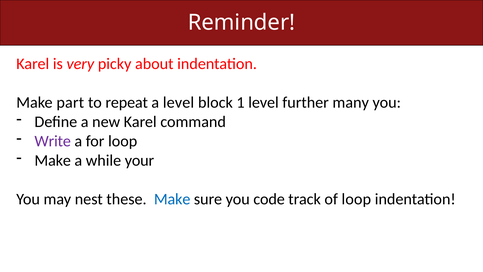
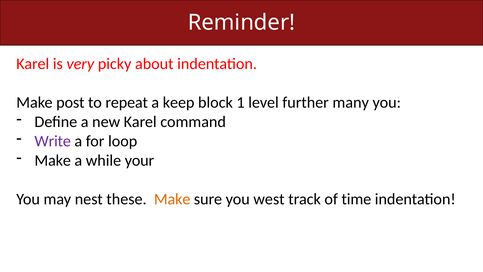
part: part -> post (70, 102)
a level: level -> keep (179, 102)
Make colour: blue -> orange (172, 199)
code: code -> west (269, 199)
of loop: loop -> time (356, 199)
